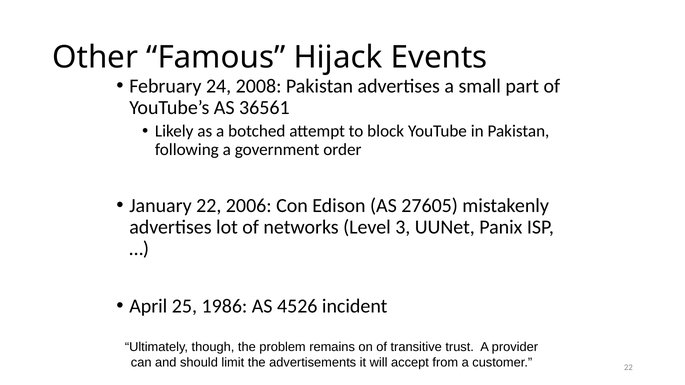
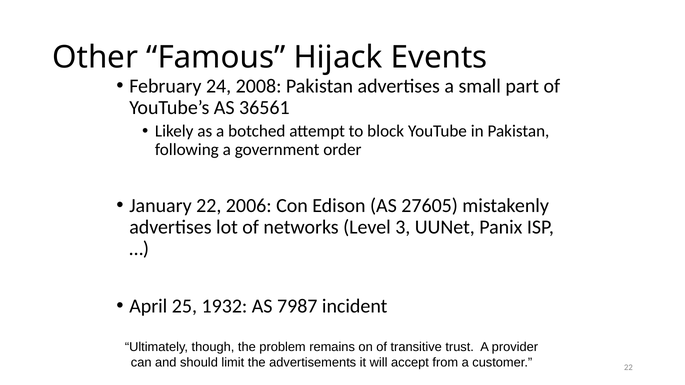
1986: 1986 -> 1932 (224, 306)
4526: 4526 -> 7987 (297, 306)
